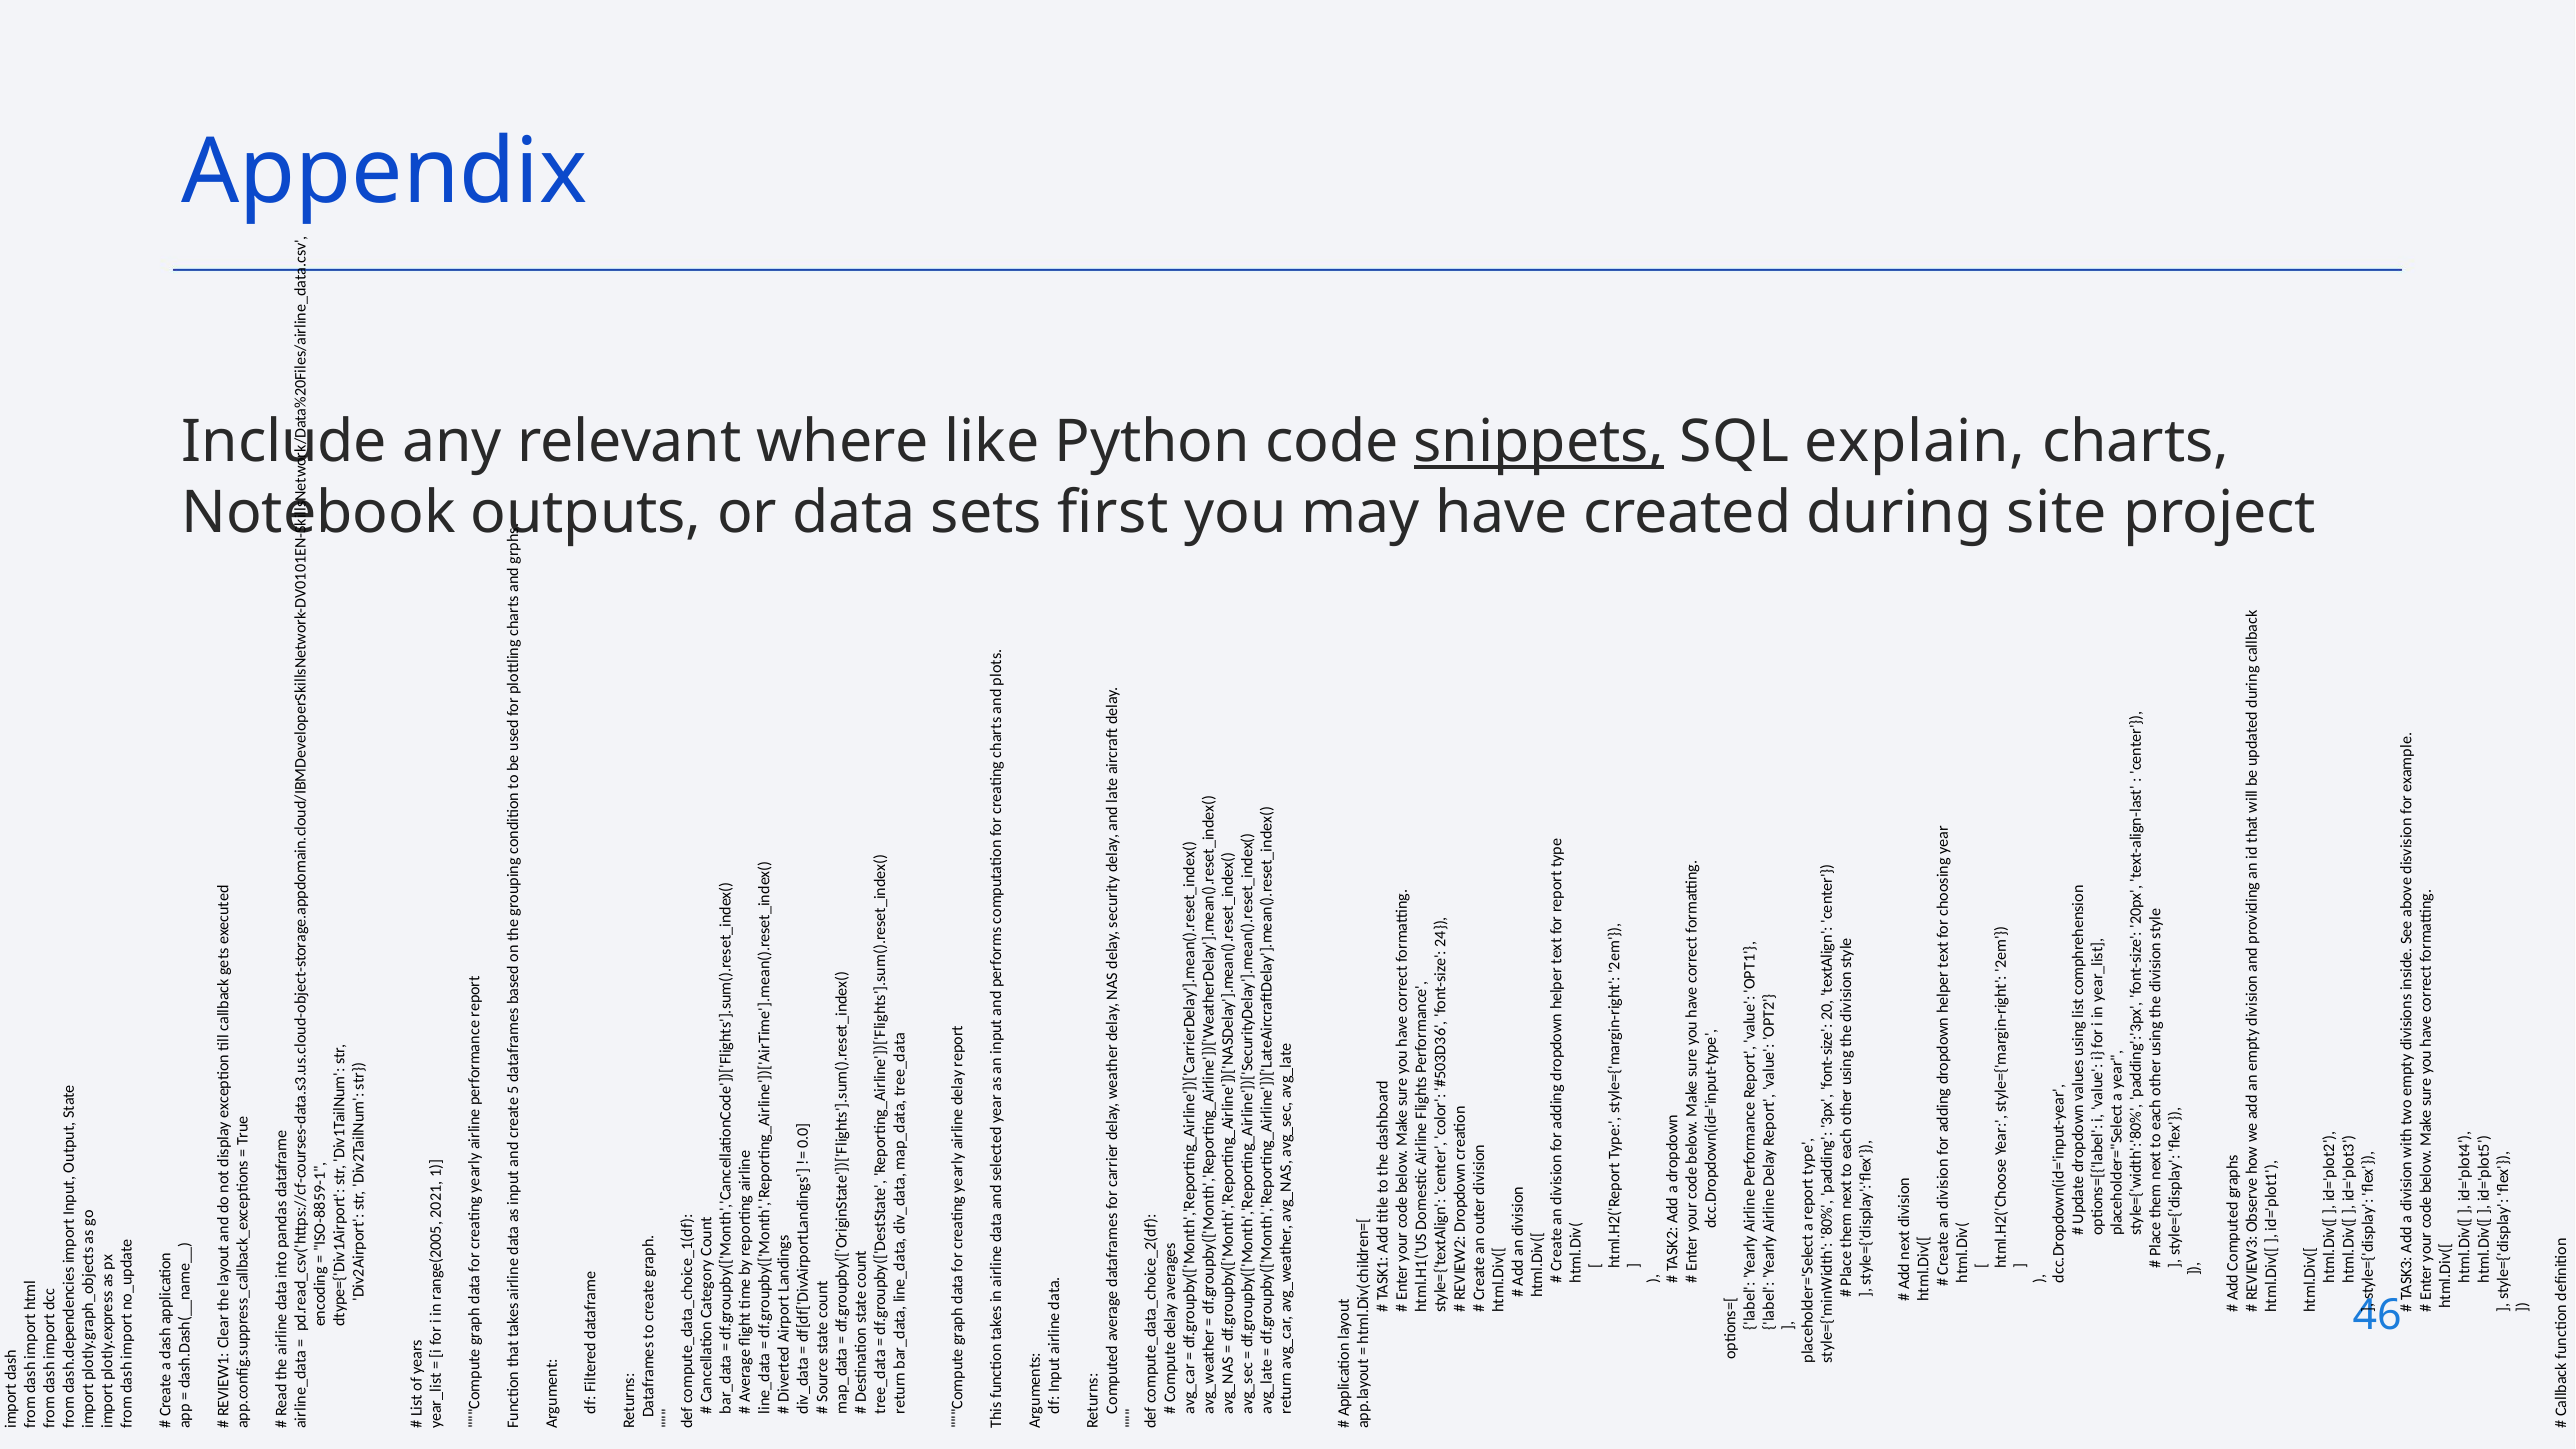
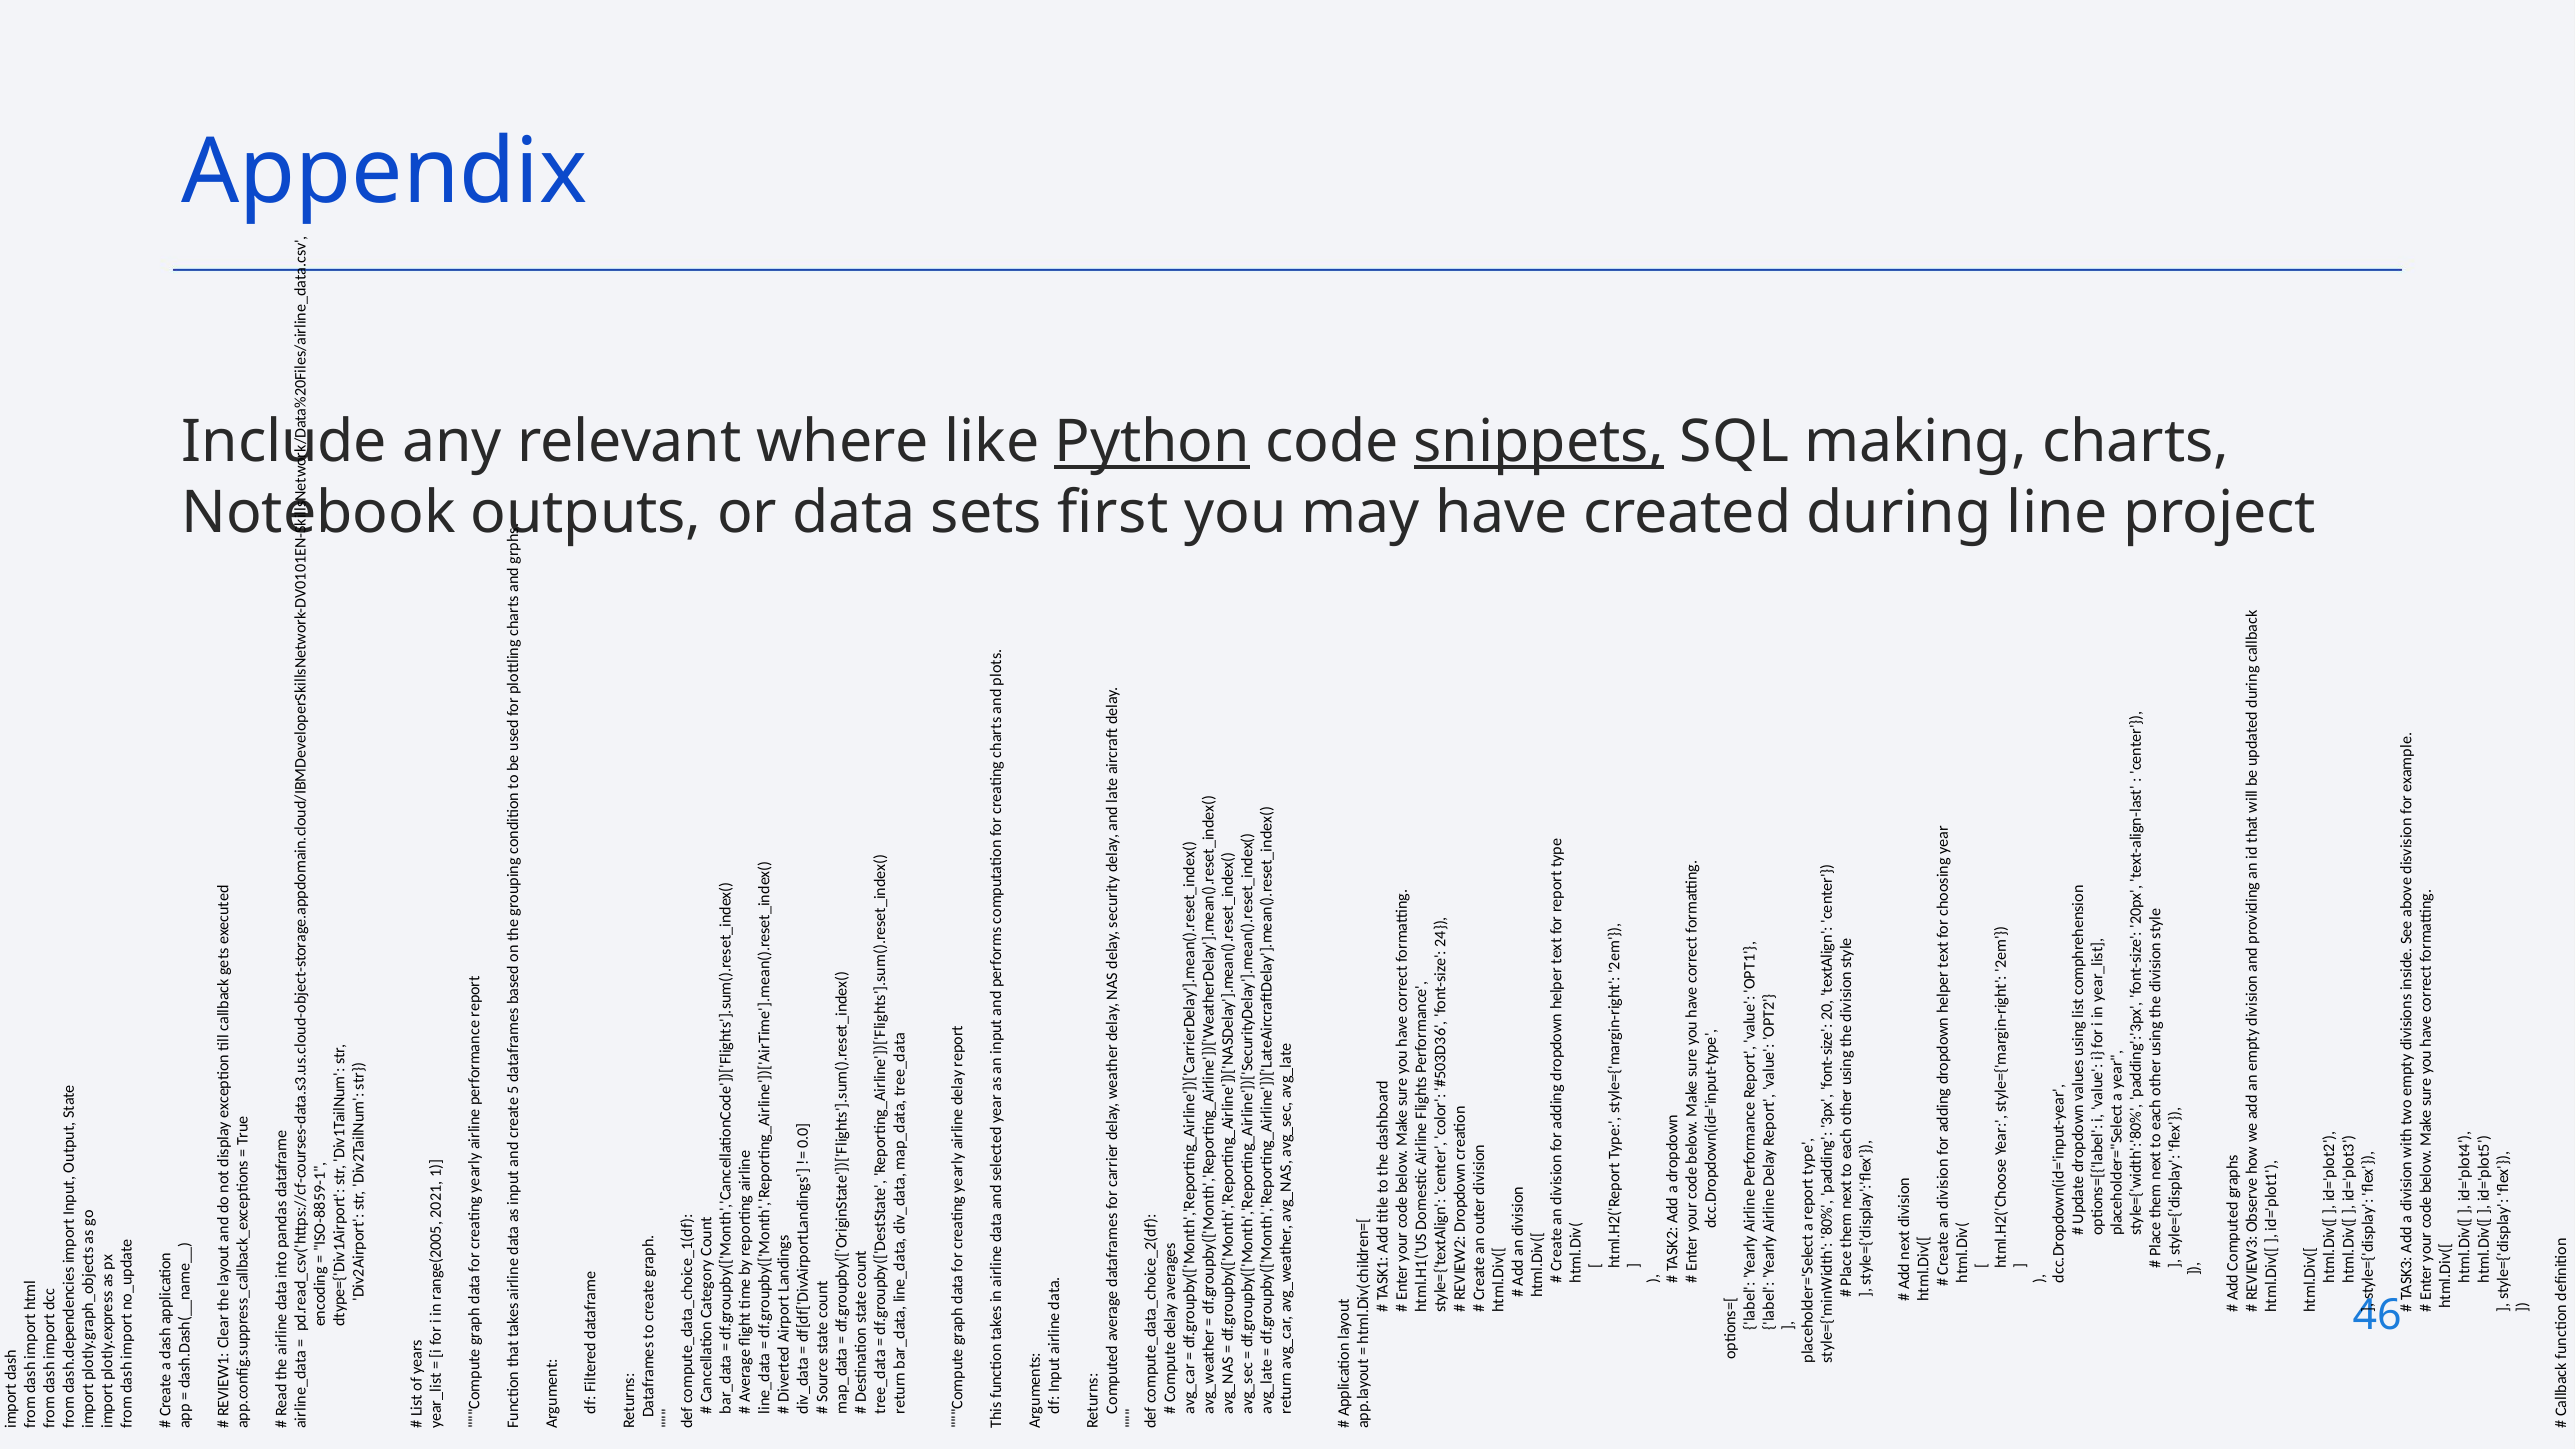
Python underline: none -> present (1152, 442)
explain: explain -> making (1916, 442)
site: site -> line (2057, 513)
